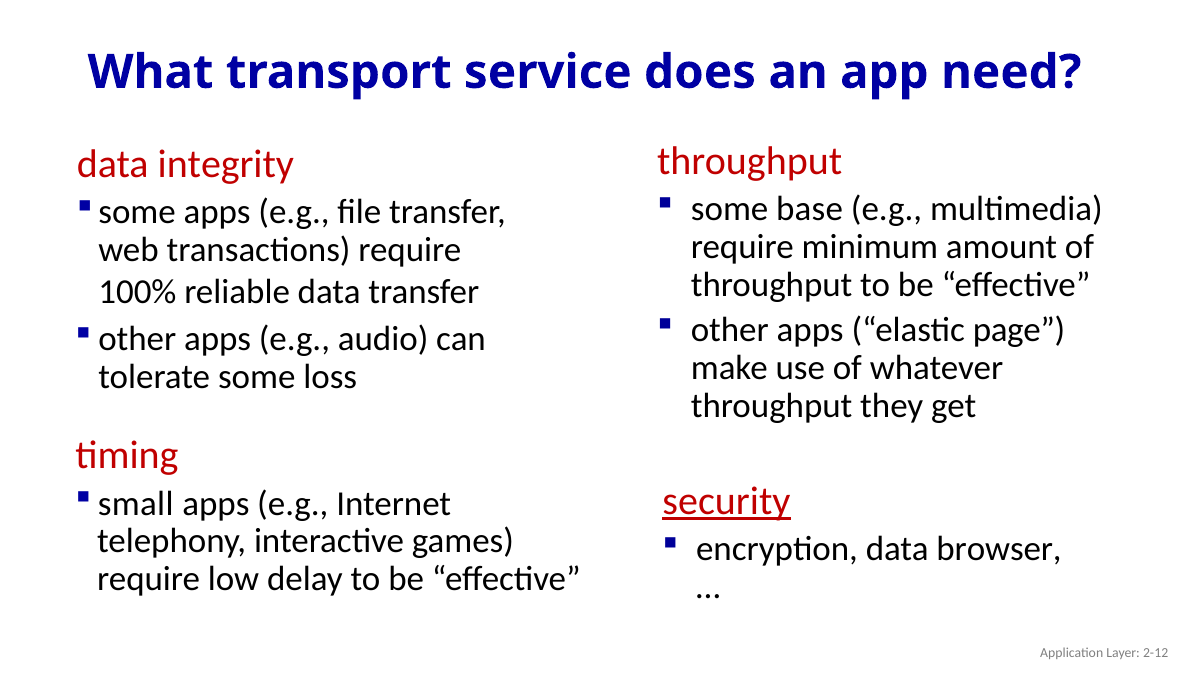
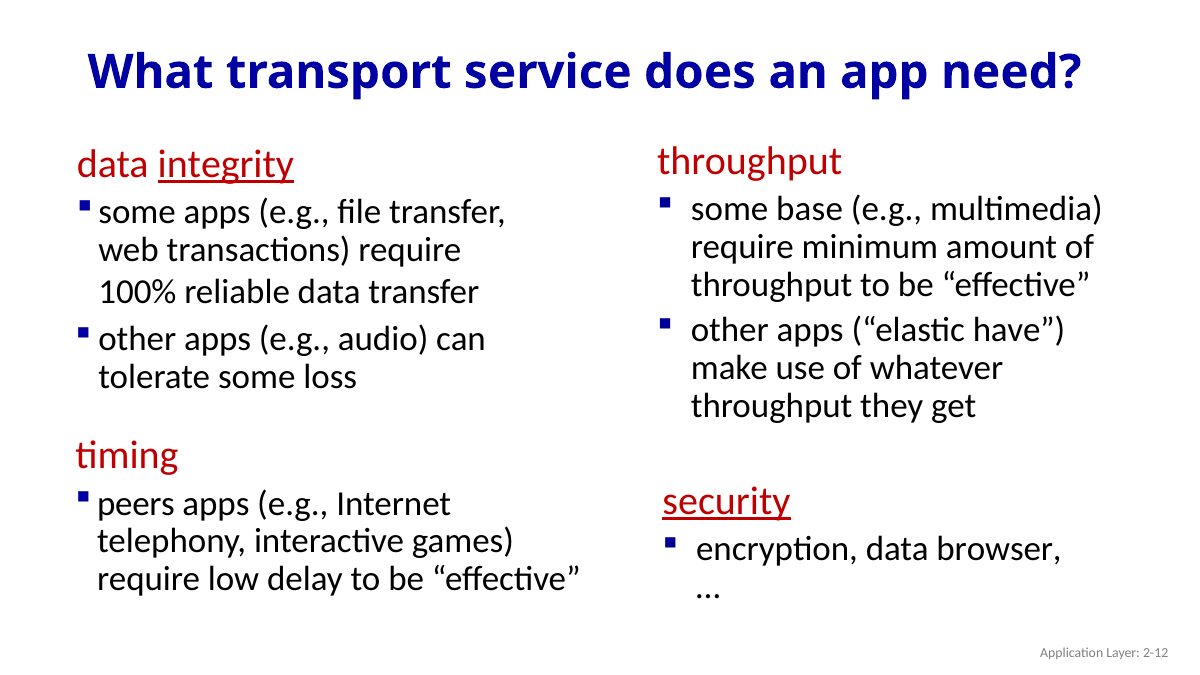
integrity underline: none -> present (226, 164)
page: page -> have (1019, 330)
small: small -> peers (136, 504)
